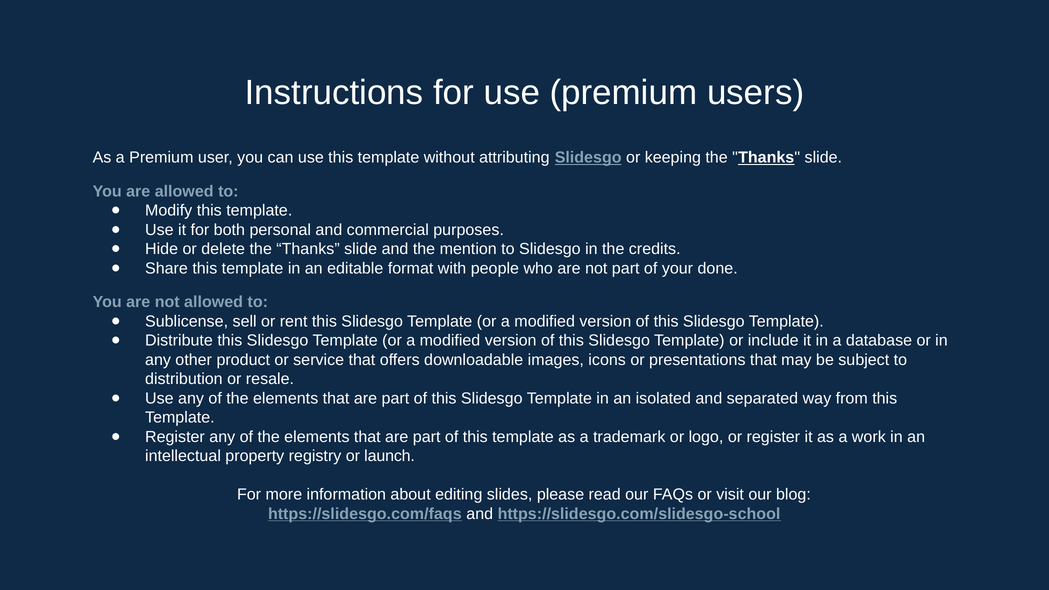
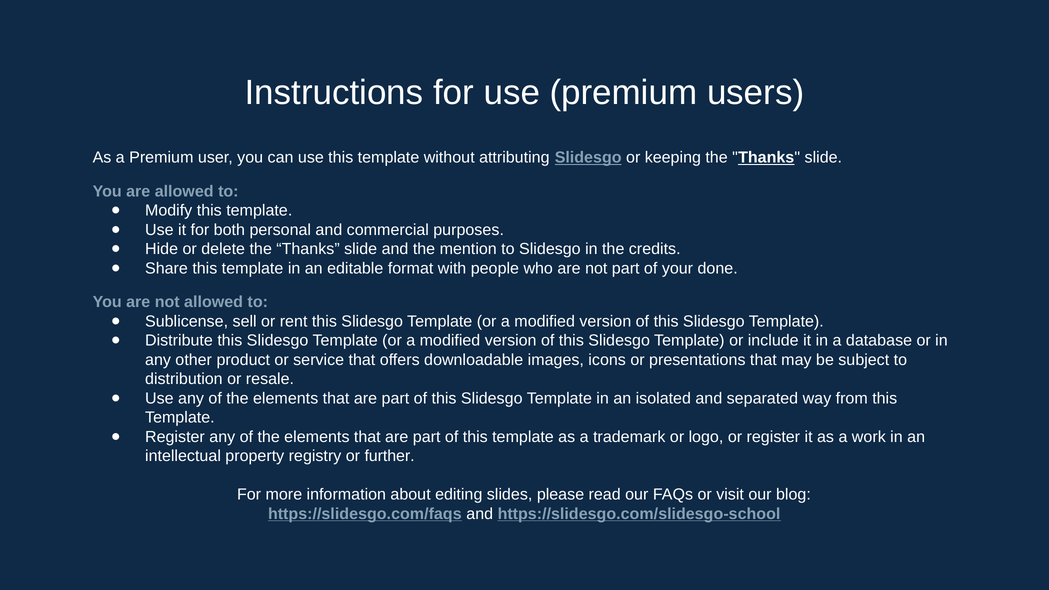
launch: launch -> further (390, 456)
